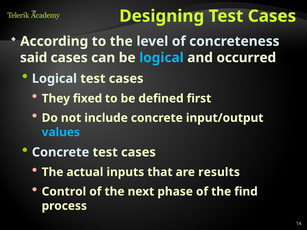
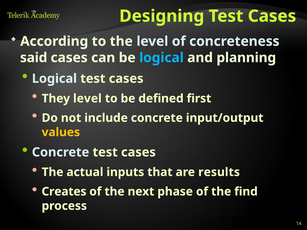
occurred: occurred -> planning (246, 58)
They fixed: fixed -> level (87, 99)
values colour: light blue -> yellow (61, 132)
Control: Control -> Creates (64, 192)
